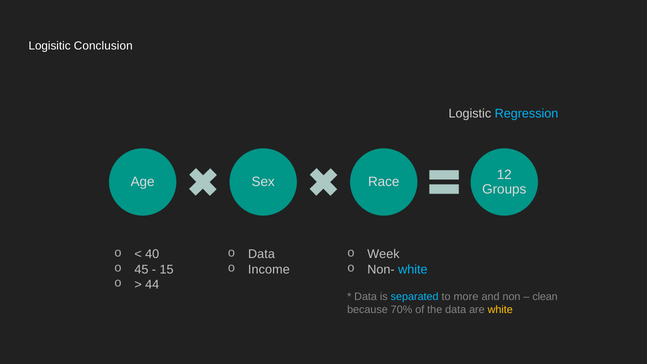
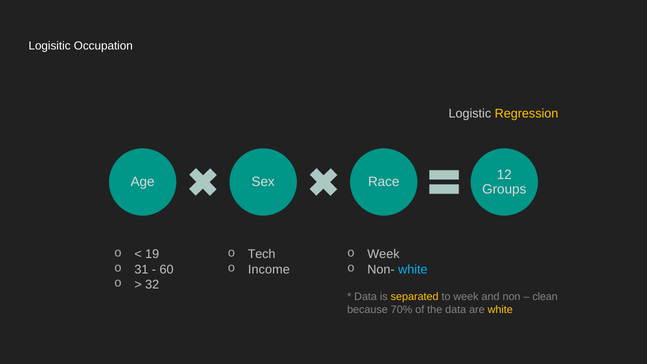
Conclusion: Conclusion -> Occupation (103, 46)
Regression colour: light blue -> yellow (527, 114)
40: 40 -> 19 (152, 254)
Data: Data -> Tech (262, 254)
45: 45 -> 31 (141, 269)
15: 15 -> 60 (167, 269)
44: 44 -> 32 (152, 284)
separated colour: light blue -> yellow (415, 297)
to more: more -> week (466, 297)
